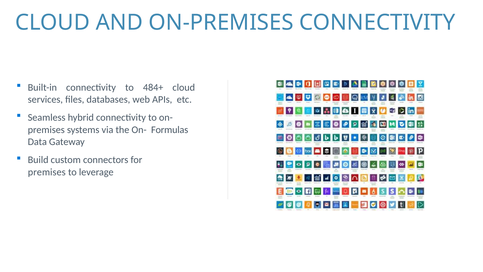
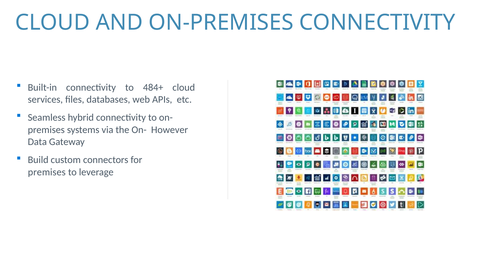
Formulas: Formulas -> However (170, 130)
